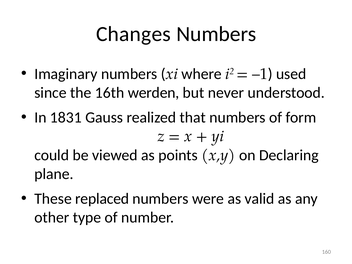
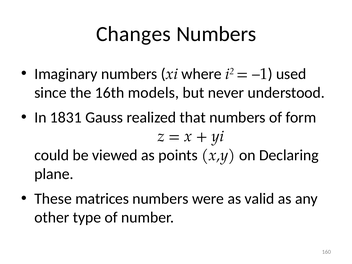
werden: werden -> models (153, 93)
replaced: replaced -> matrices (102, 199)
